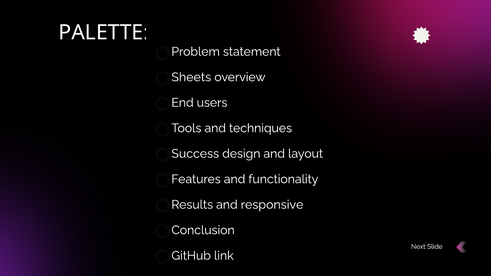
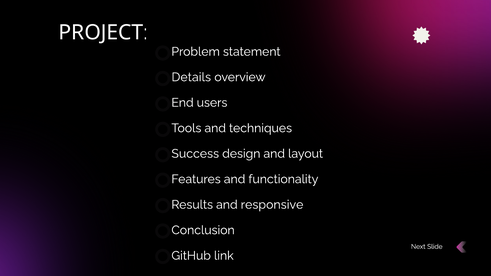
PALETTE: PALETTE -> PROJECT (101, 32)
Sheets: Sheets -> Details (191, 77)
